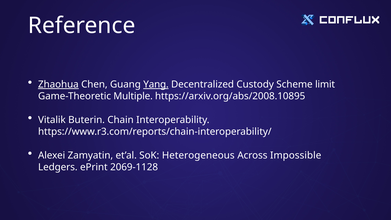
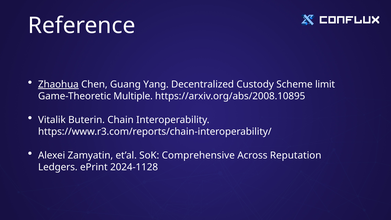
Yang underline: present -> none (156, 84)
Heterogeneous: Heterogeneous -> Comprehensive (198, 155)
Impossible: Impossible -> Reputation (296, 155)
2069-1128: 2069-1128 -> 2024-1128 (134, 167)
